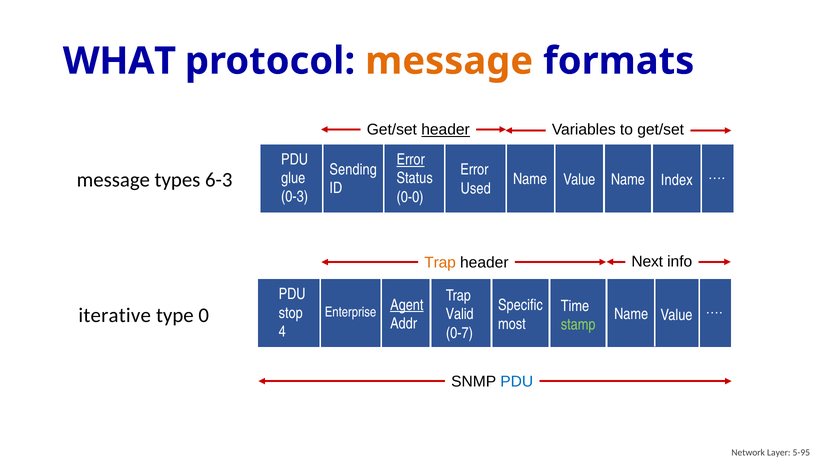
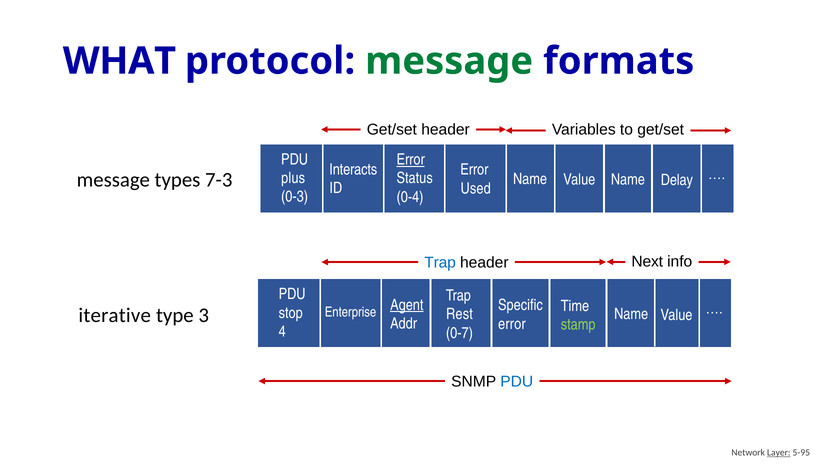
message colour: orange -> green (449, 61)
header underline: present -> none (446, 130)
Sending: Sending -> Interacts (353, 169)
6-3: 6-3 -> 7-3 (219, 180)
glue: glue -> plus (293, 178)
Index: Index -> Delay (677, 180)
0-0: 0-0 -> 0-4 (410, 197)
Trap colour: orange -> blue (440, 262)
0: 0 -> 3 (204, 316)
Valid: Valid -> Rest (459, 314)
most: most -> error (512, 324)
Layer underline: none -> present (779, 453)
